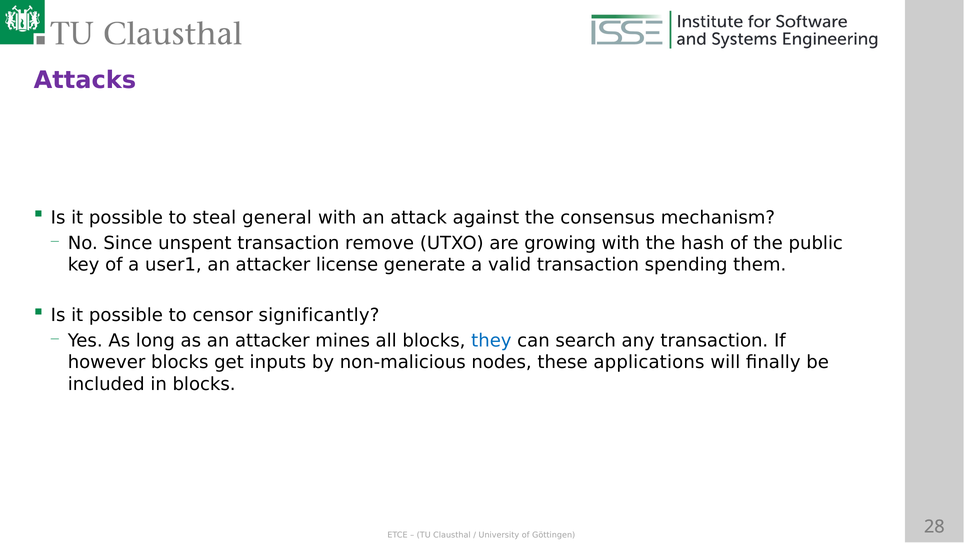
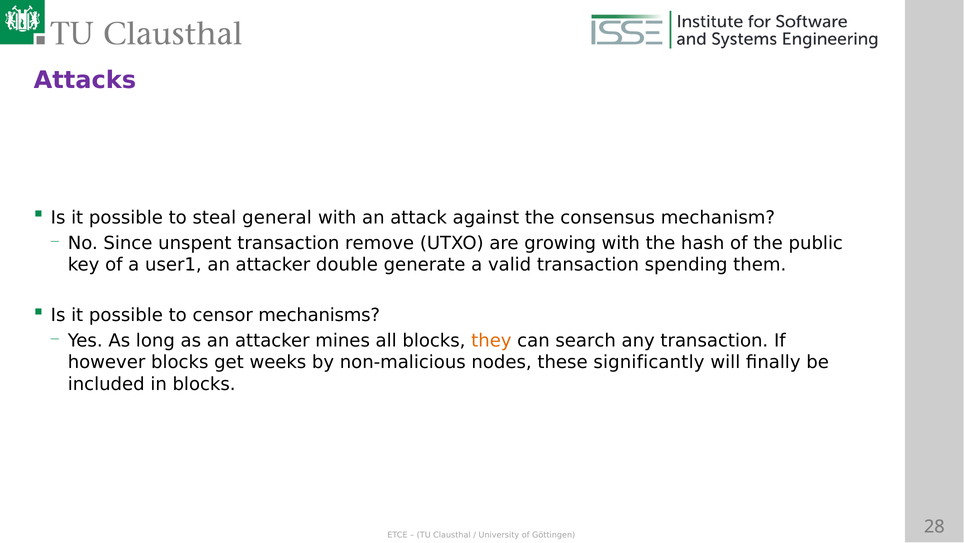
license: license -> double (347, 264)
significantly: significantly -> mechanisms (319, 315)
they colour: blue -> orange (491, 340)
inputs: inputs -> weeks (278, 362)
applications: applications -> significantly (649, 362)
